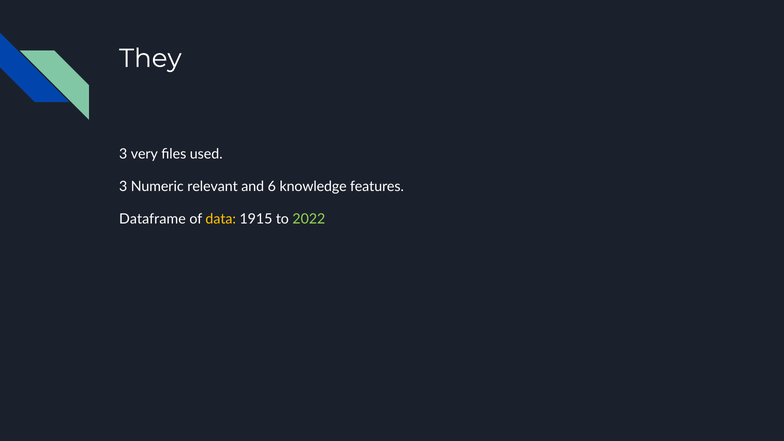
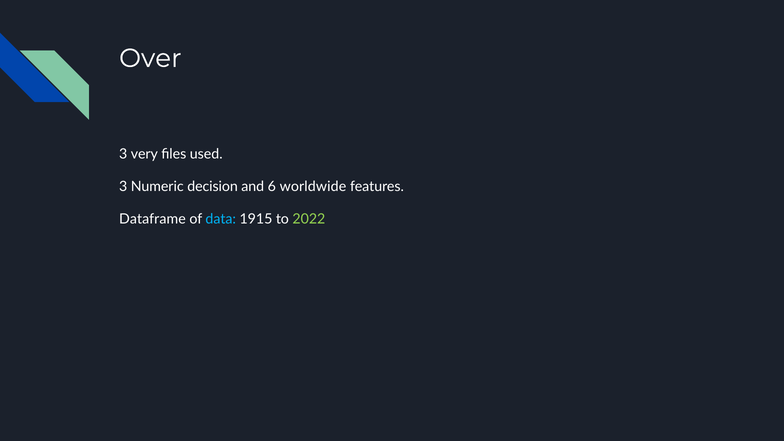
They: They -> Over (150, 58)
relevant: relevant -> decision (213, 187)
knowledge: knowledge -> worldwide (313, 187)
data colour: yellow -> light blue (221, 219)
